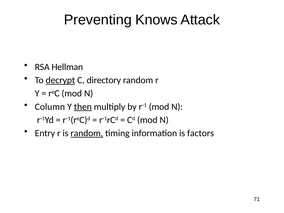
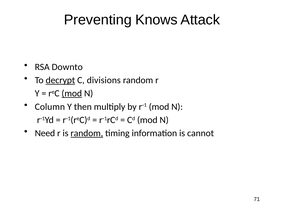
Hellman: Hellman -> Downto (67, 67)
directory: directory -> divisions (104, 80)
mod underline: none -> present (72, 93)
then underline: present -> none (83, 107)
Entry: Entry -> Need (45, 133)
factors: factors -> cannot (201, 133)
